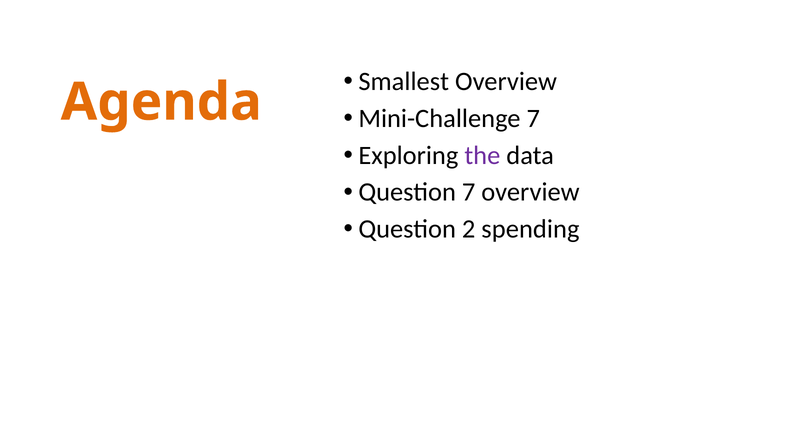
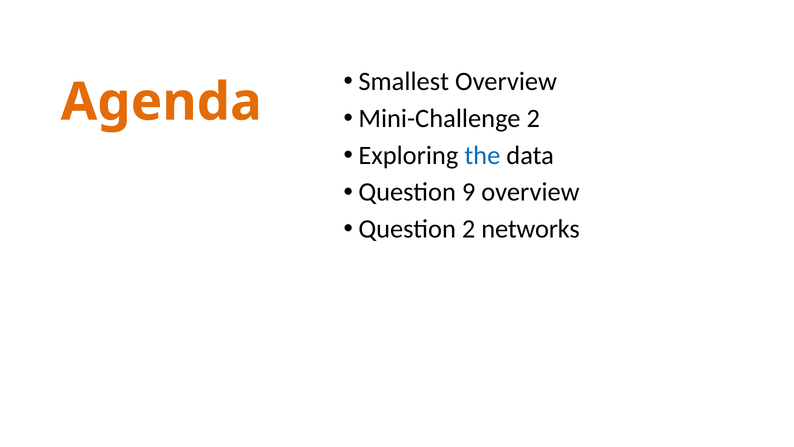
Mini-Challenge 7: 7 -> 2 (533, 118)
the colour: purple -> blue (482, 155)
Question 7: 7 -> 9 (469, 192)
spending: spending -> networks (531, 229)
